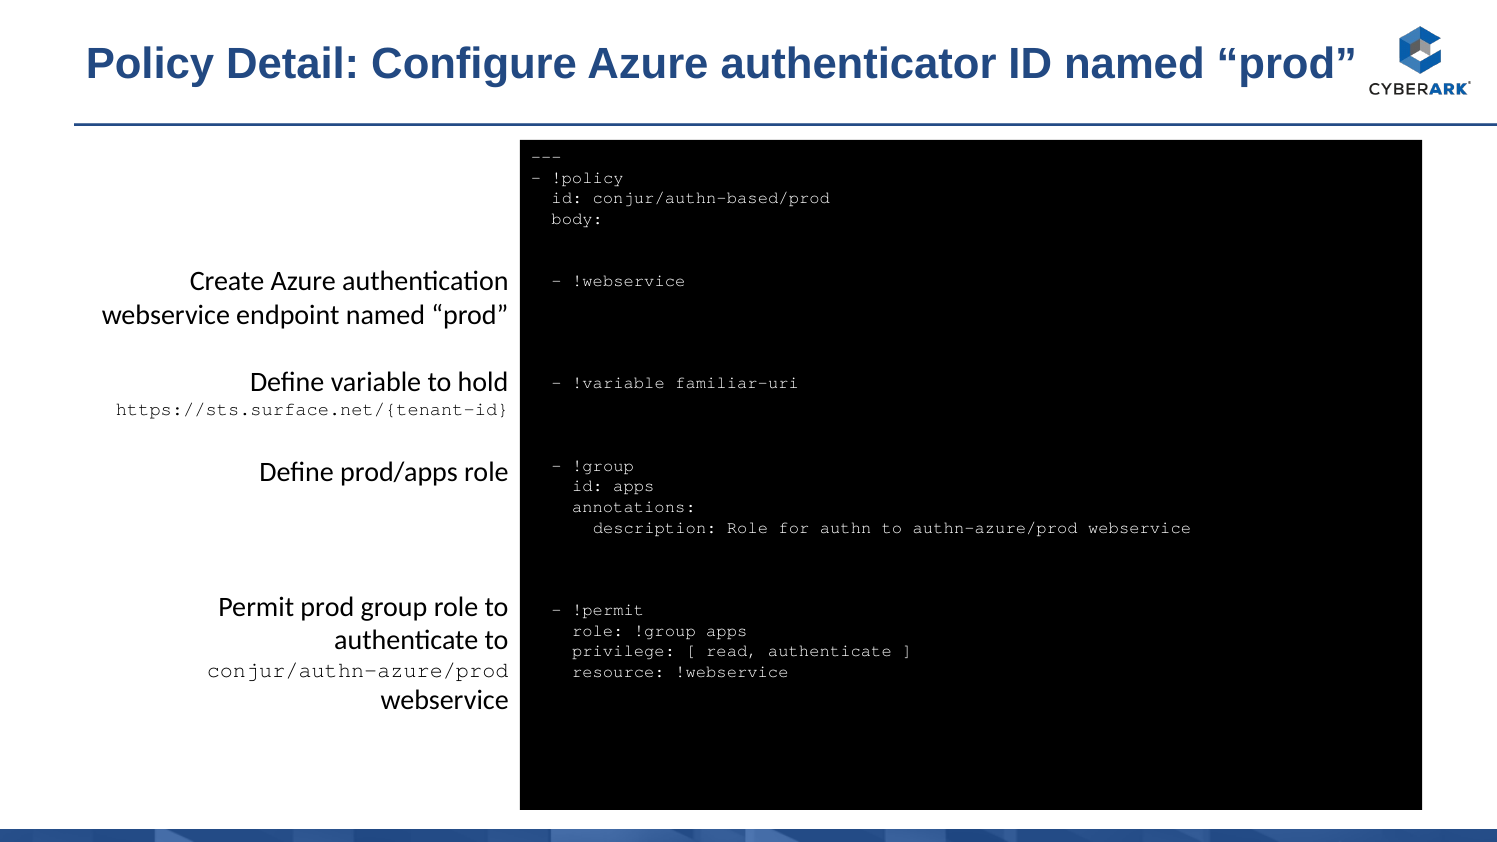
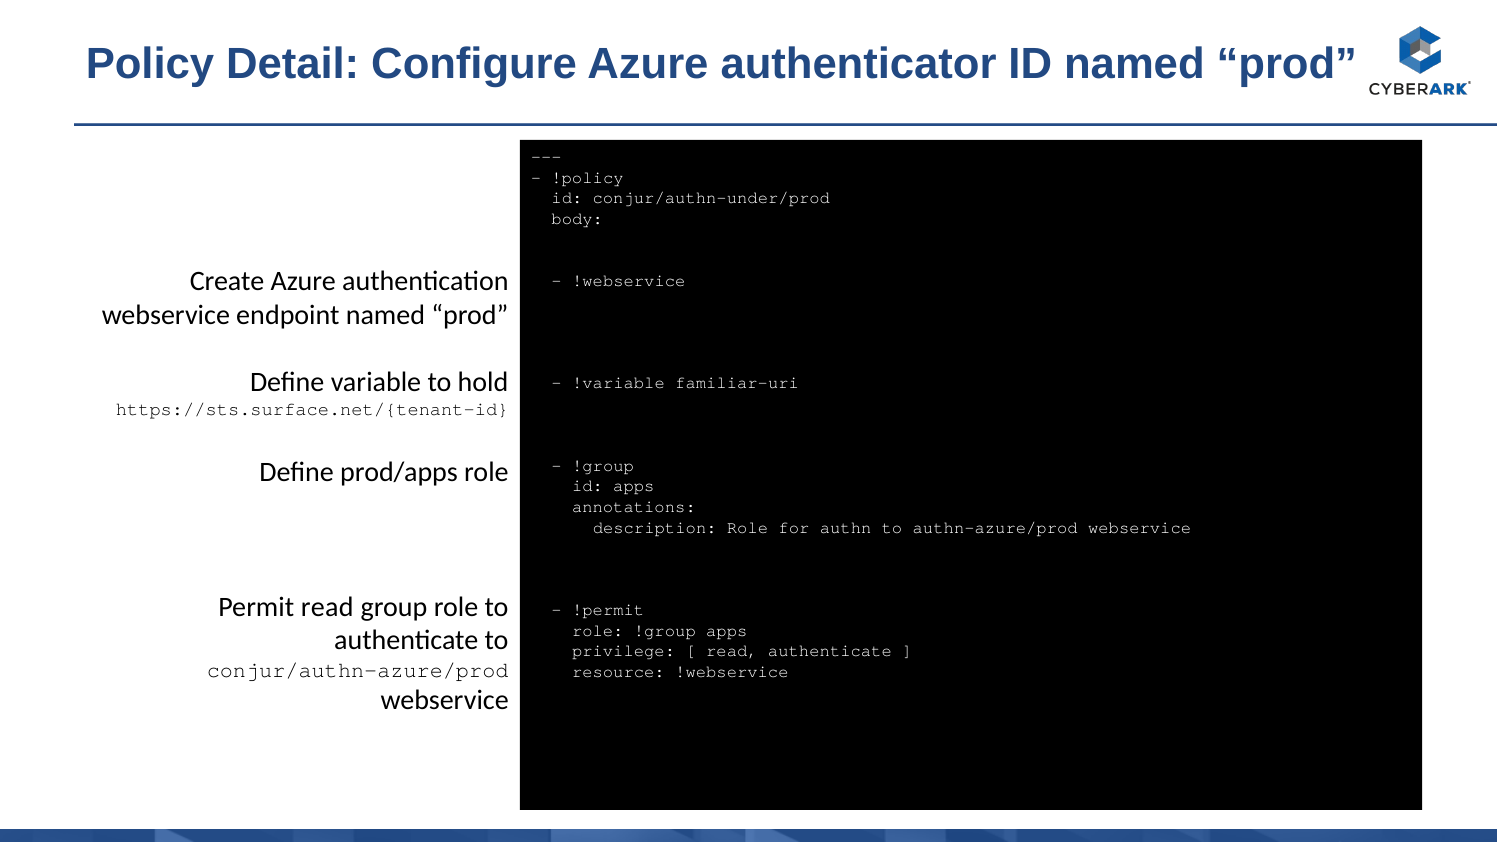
conjur/authn-based/prod: conjur/authn-based/prod -> conjur/authn-under/prod (711, 198)
Permit prod: prod -> read (327, 607)
